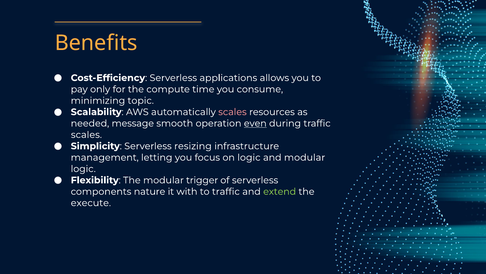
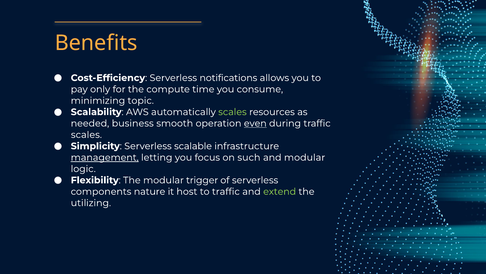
applications: applications -> notifications (228, 78)
scales colour: pink -> light green (232, 112)
message: message -> business (133, 123)
resizing: resizing -> scalable (193, 146)
management underline: none -> present (105, 157)
on logic: logic -> such (249, 157)
with: with -> host (187, 191)
execute: execute -> utilizing (91, 203)
